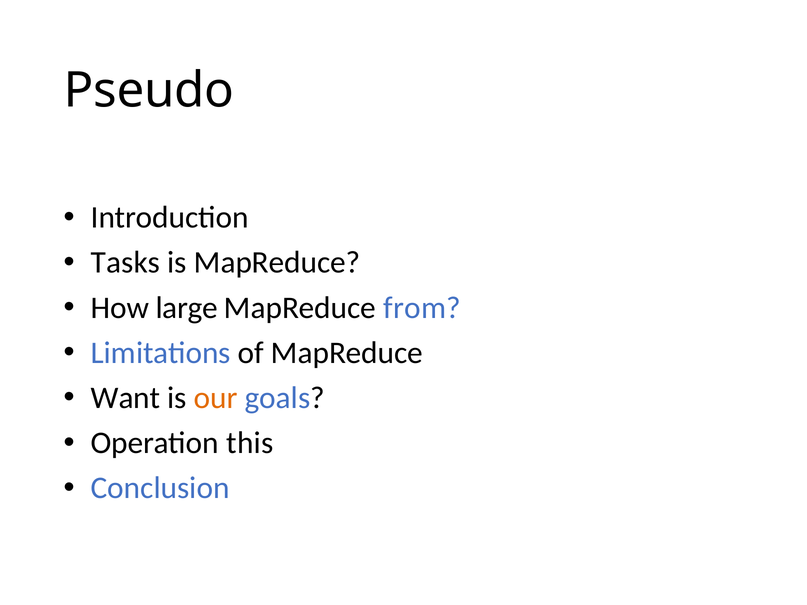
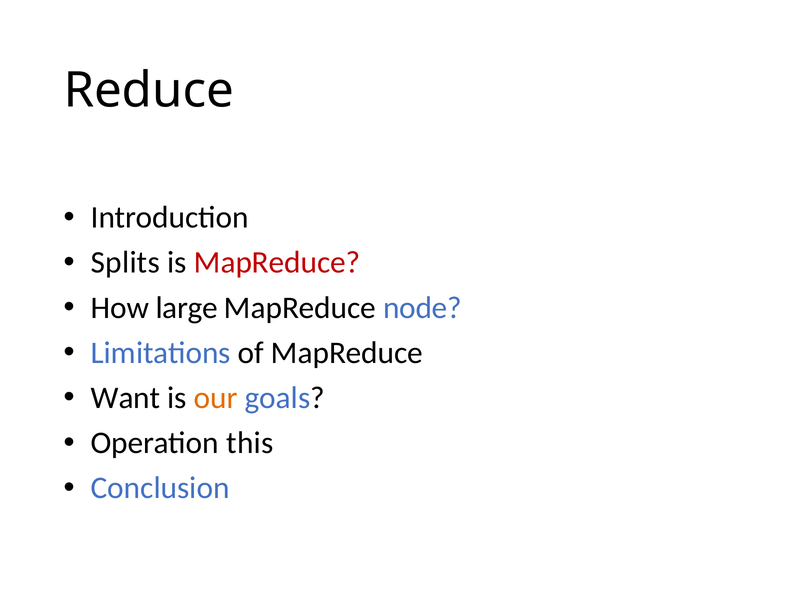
Pseudo: Pseudo -> Reduce (149, 90)
Tasks: Tasks -> Splits (125, 263)
MapReduce colour: black -> red (277, 263)
from: from -> node (422, 308)
